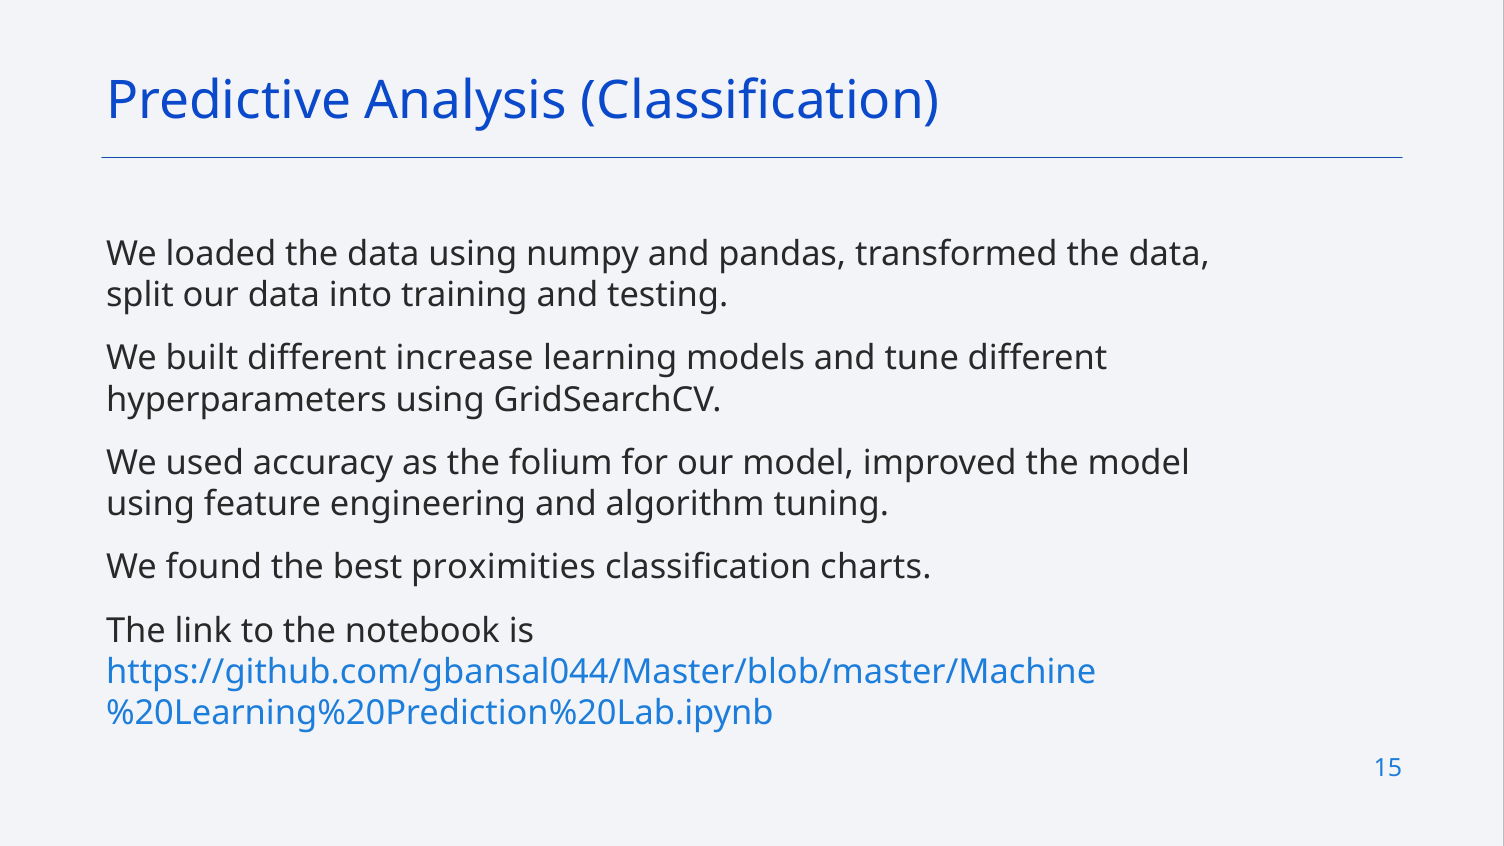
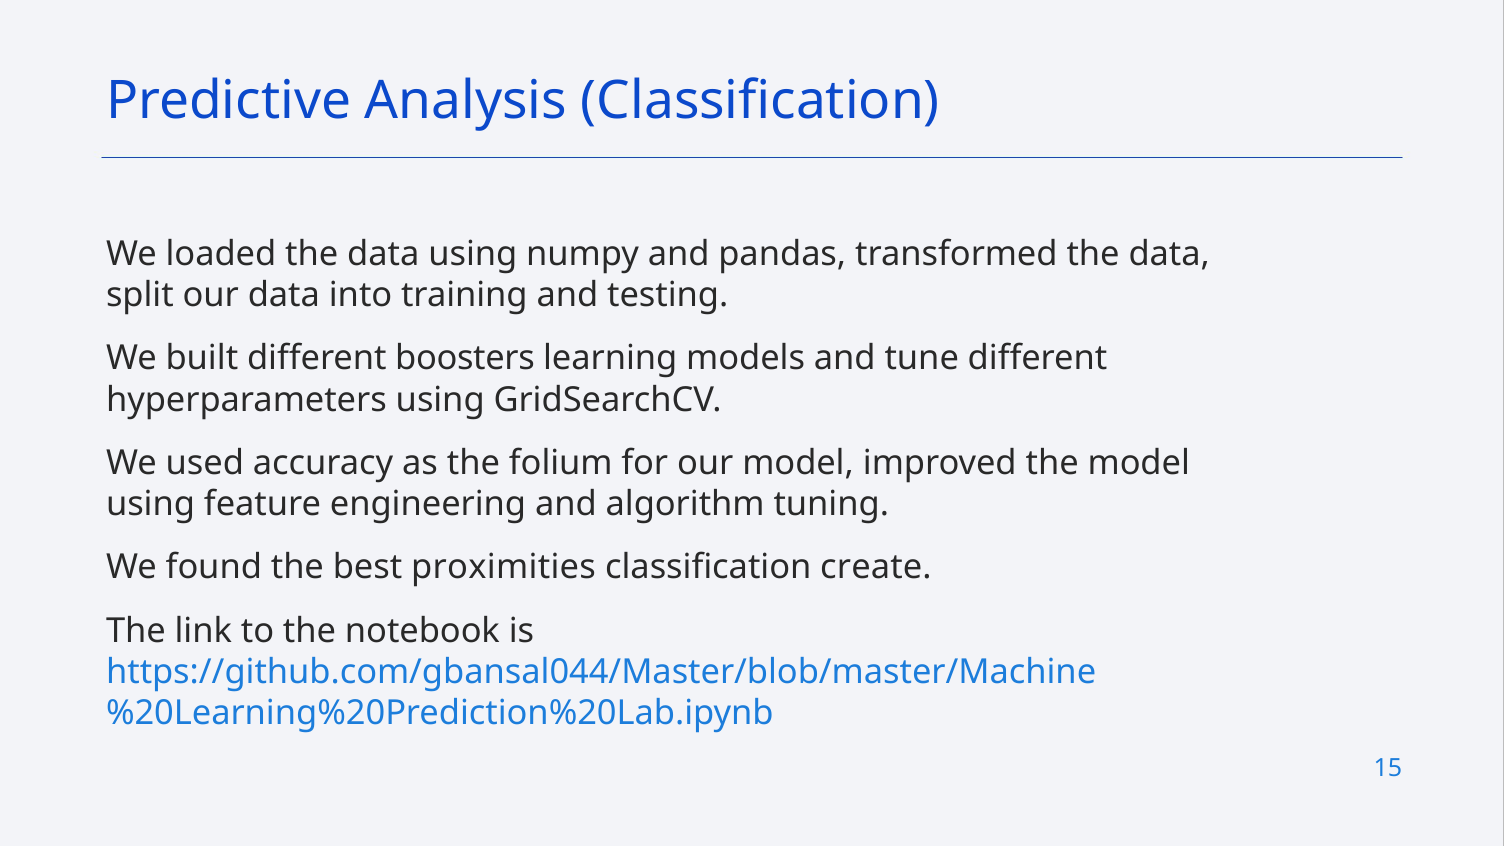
increase: increase -> boosters (465, 358)
charts: charts -> create (876, 567)
